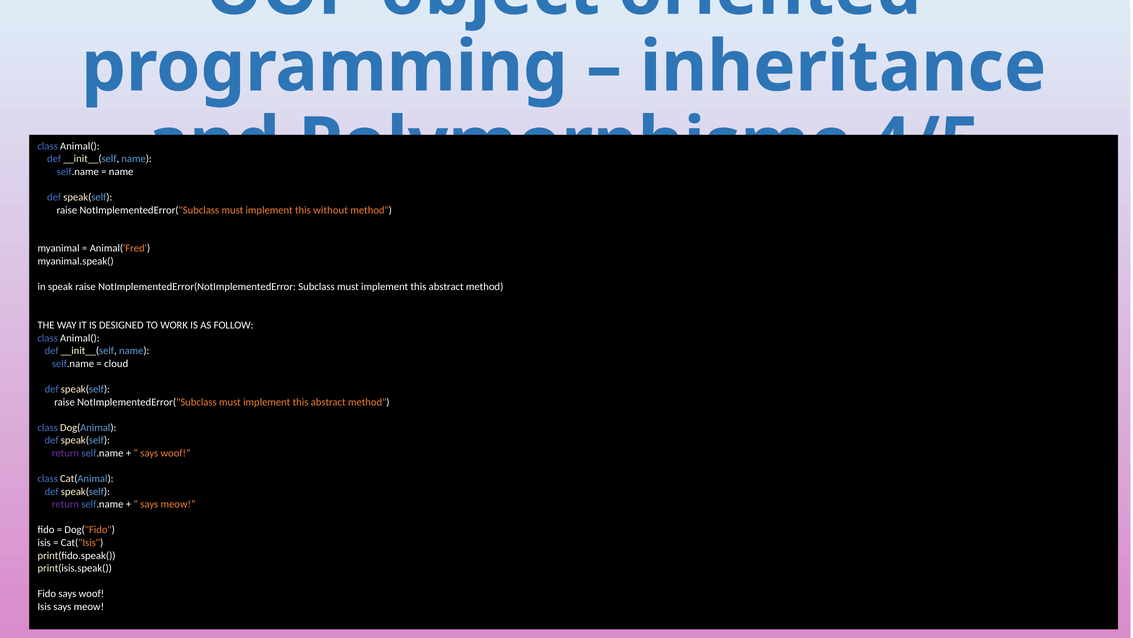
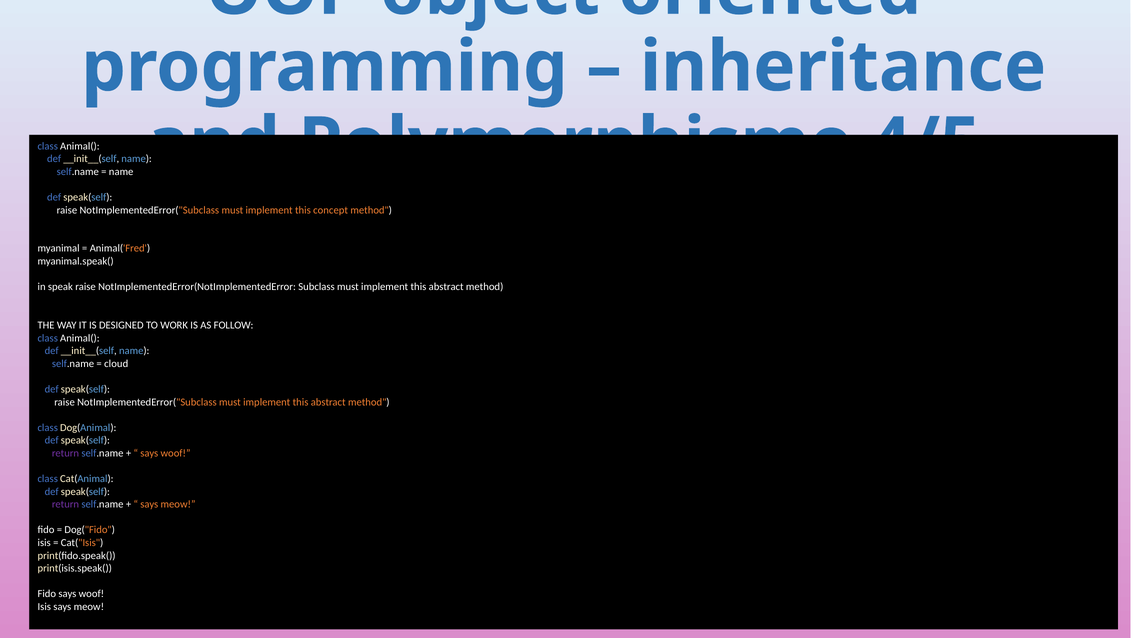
without: without -> concept (331, 210)
